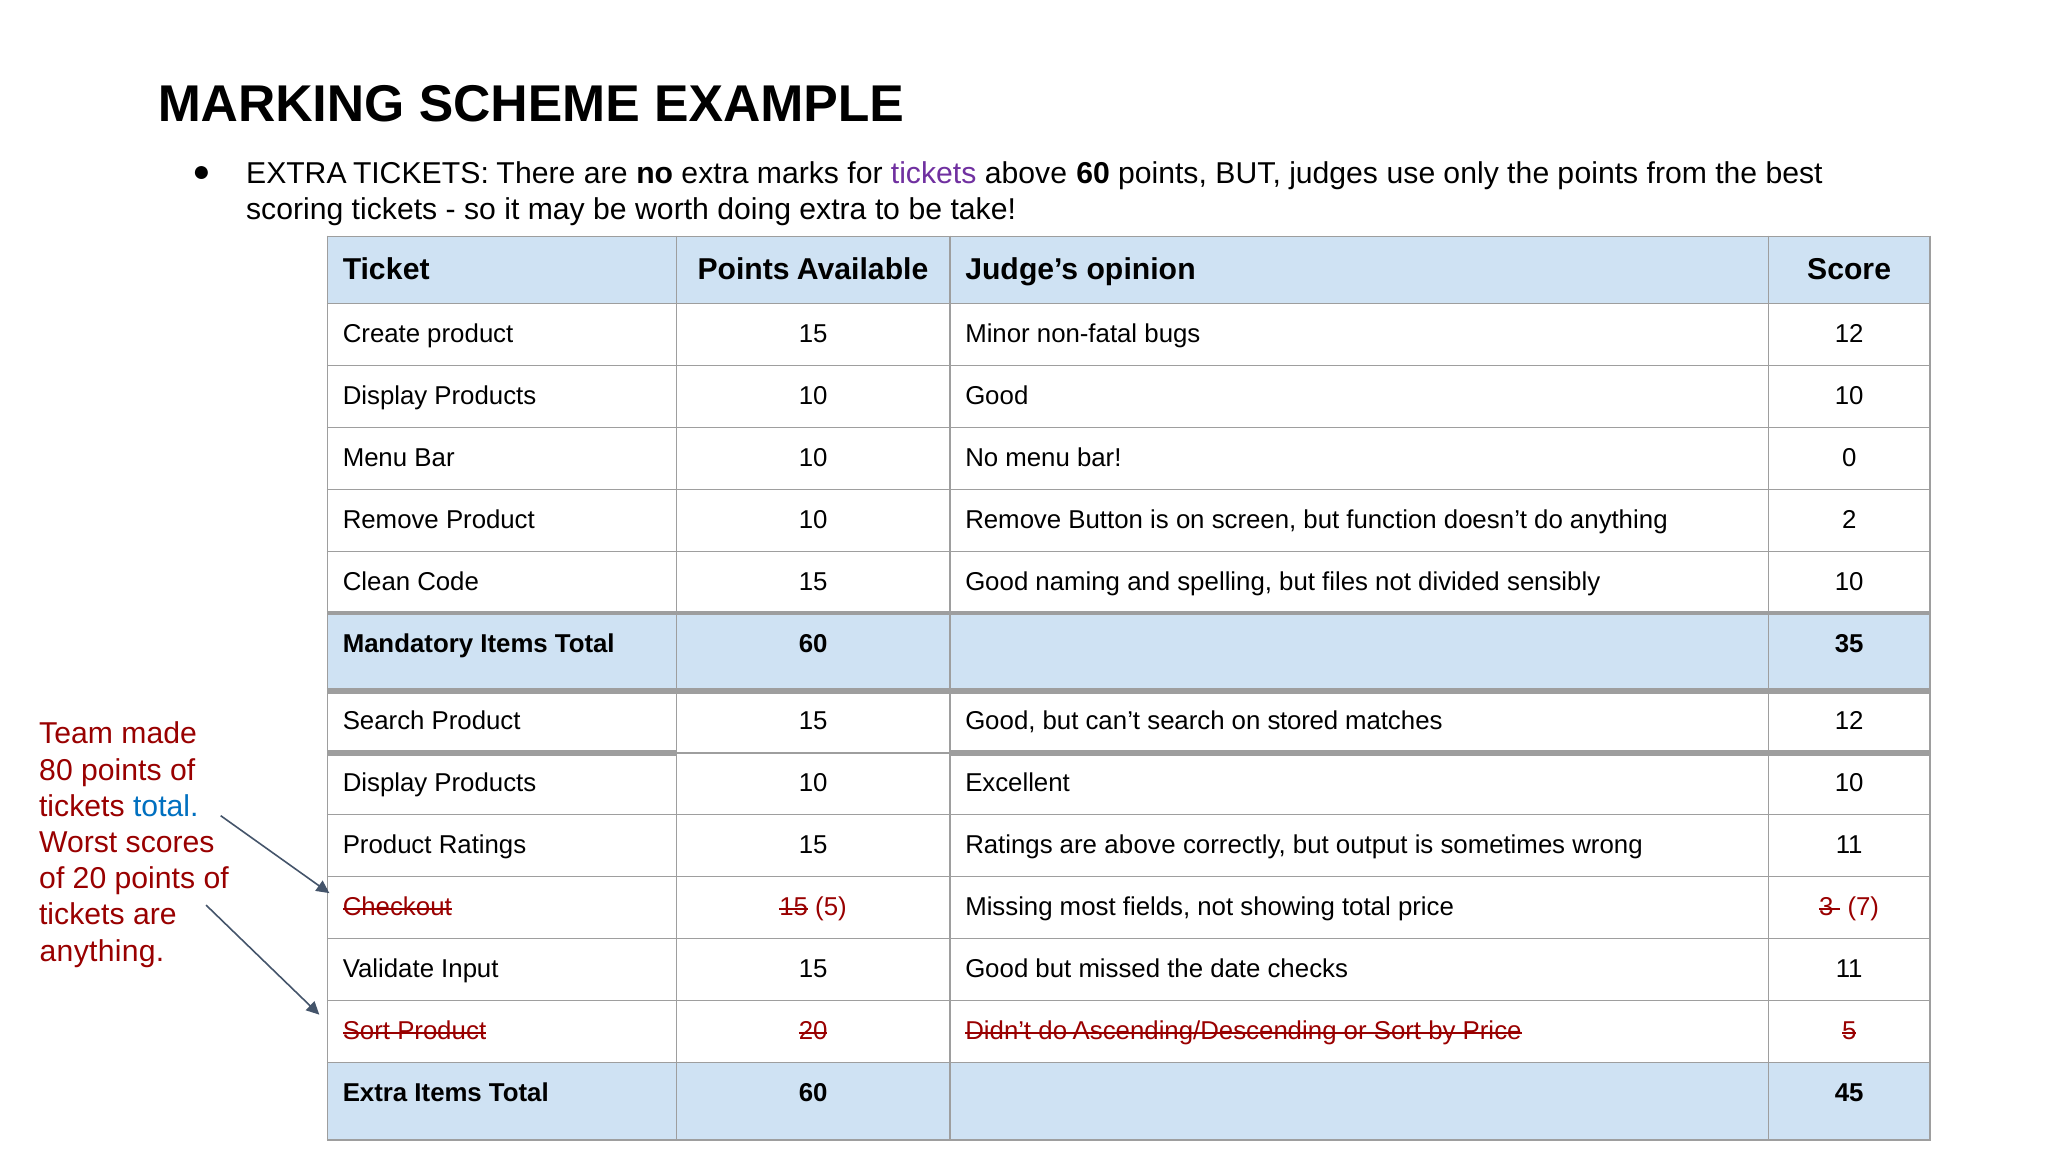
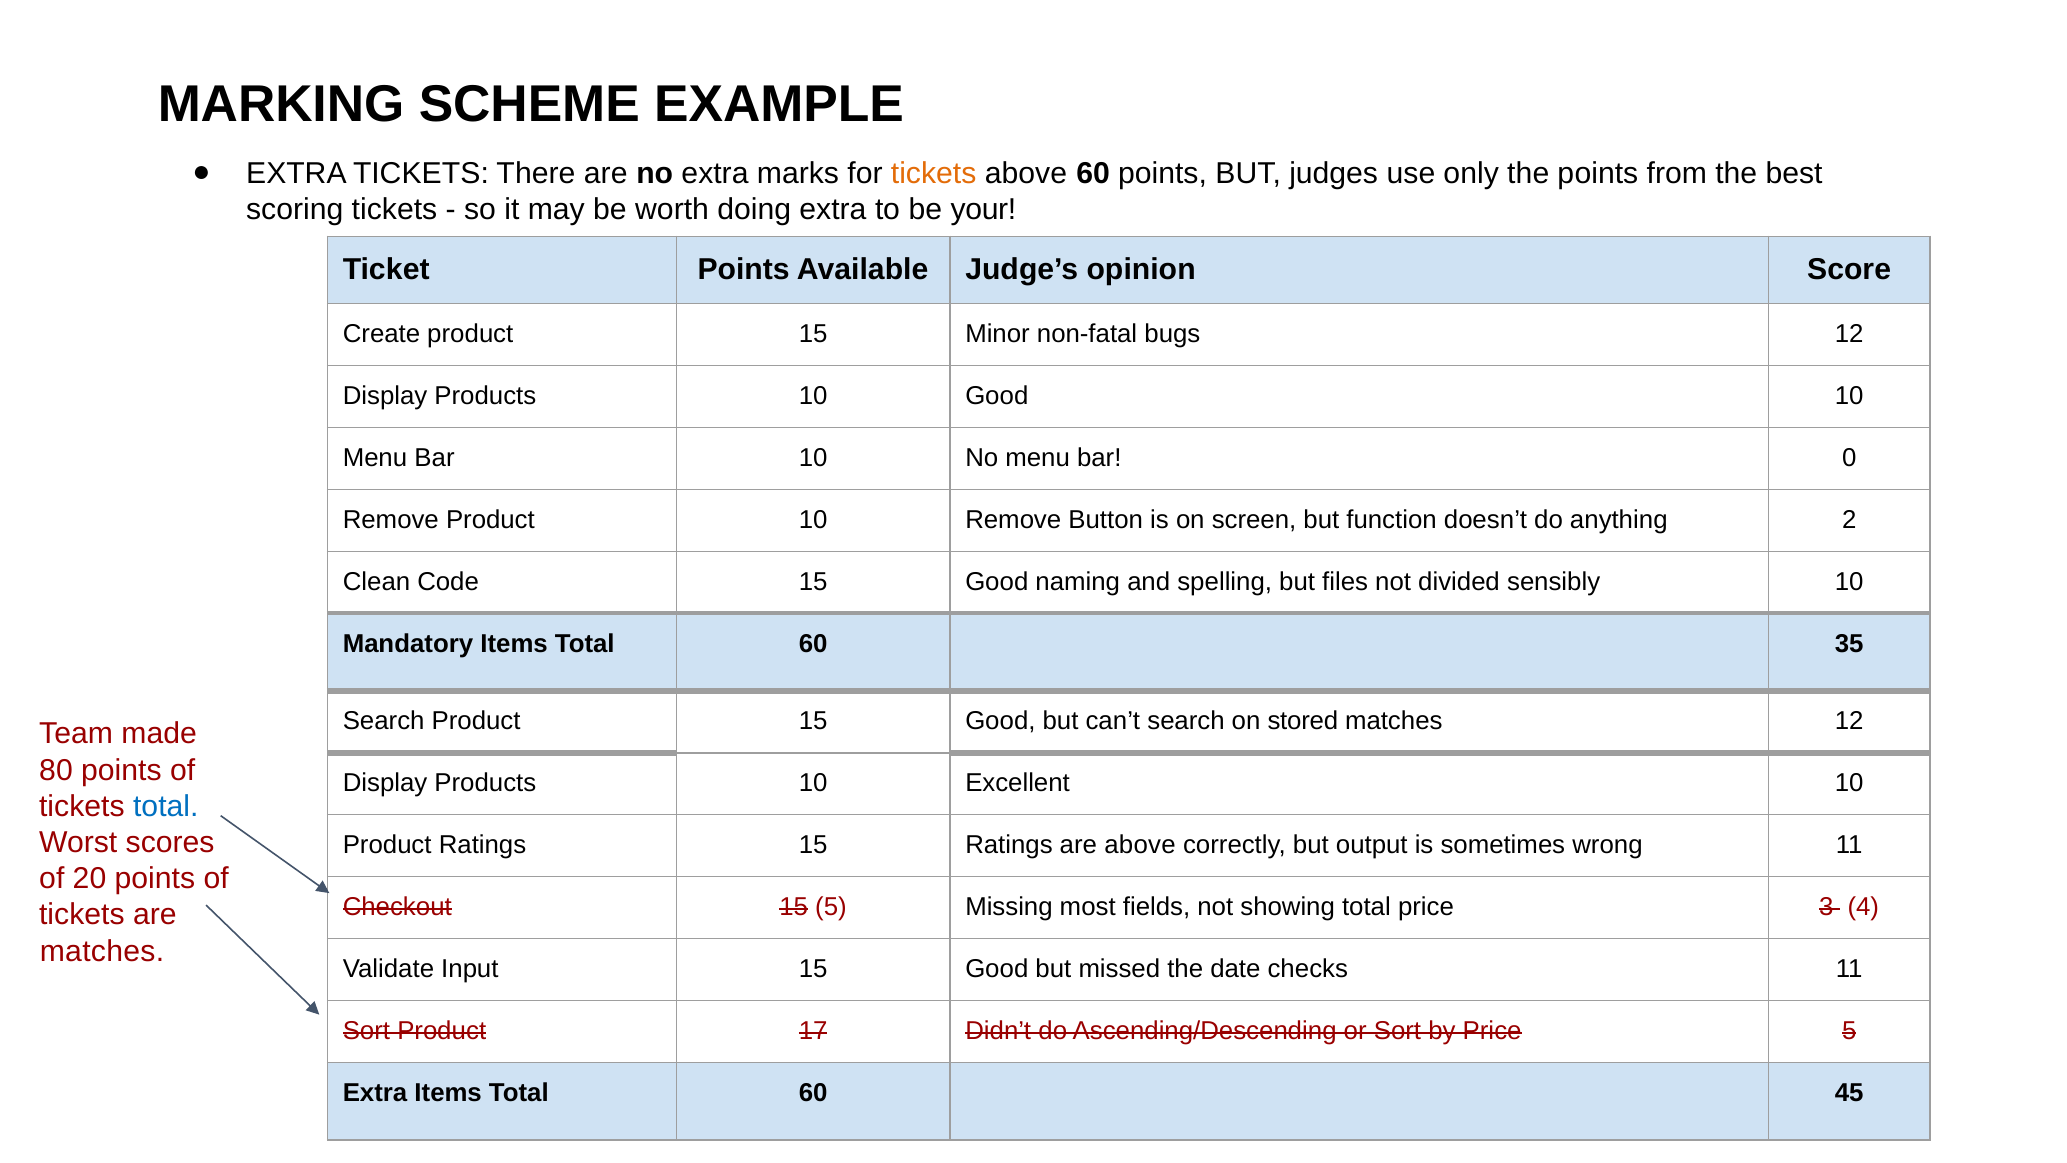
tickets colour: purple -> orange (934, 173)
take: take -> your (983, 210)
7: 7 -> 4 (1863, 907)
anything: anything -> matches (102, 951)
Product 20: 20 -> 17 (813, 1031)
